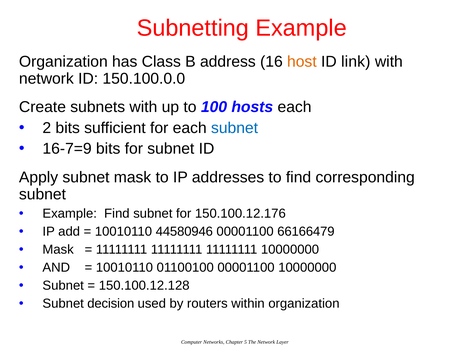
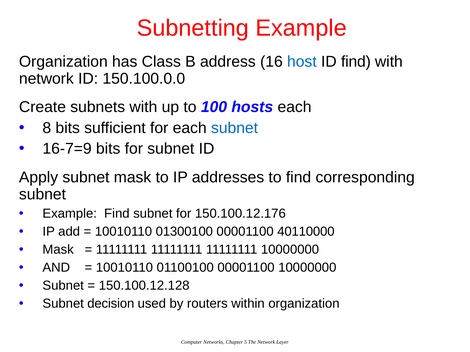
host colour: orange -> blue (302, 62)
ID link: link -> find (356, 62)
2: 2 -> 8 (47, 128)
44580946: 44580946 -> 01300100 (184, 232)
66166479: 66166479 -> 40110000 (306, 232)
